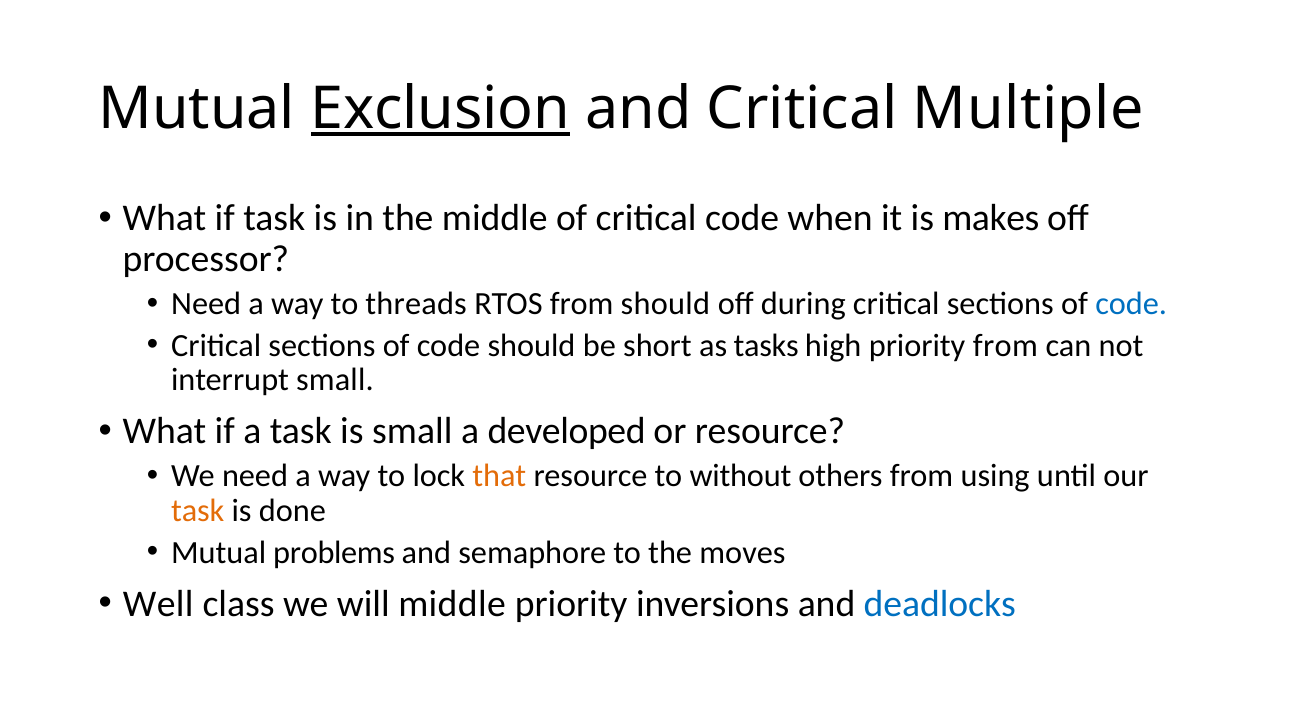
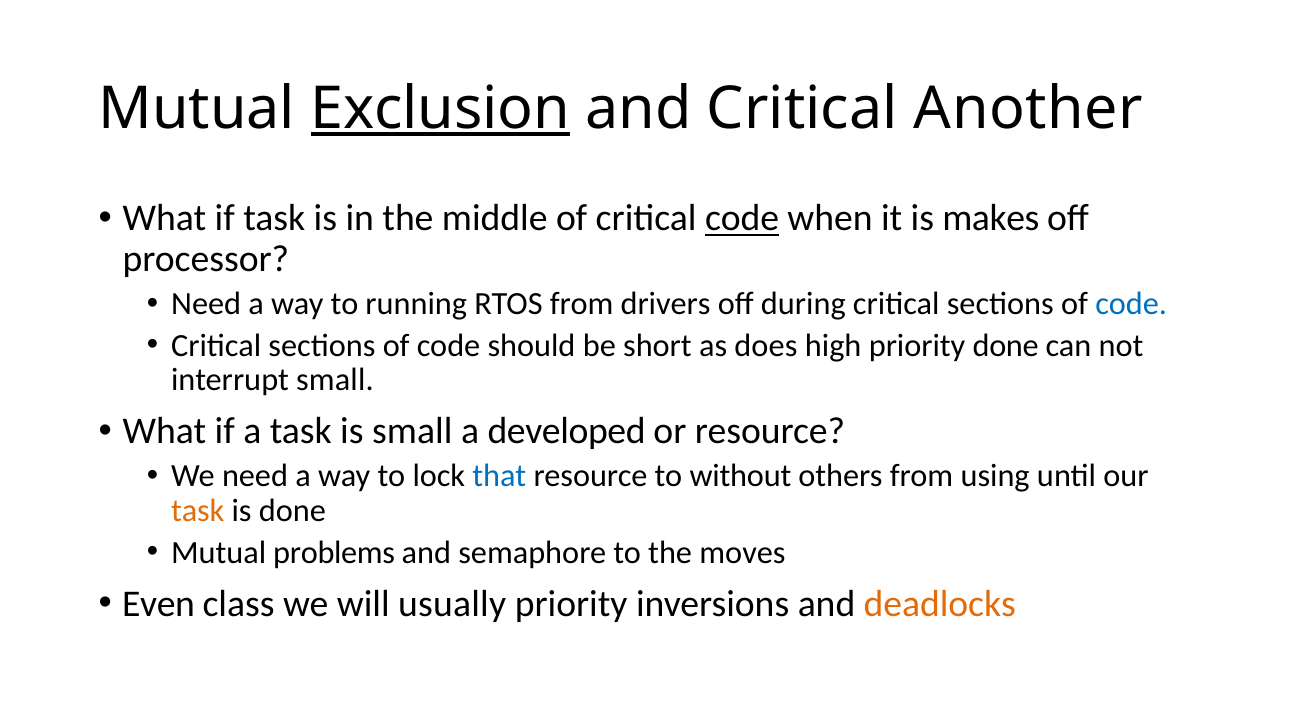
Multiple: Multiple -> Another (1028, 109)
code underline: none -> present (742, 218)
threads: threads -> running (416, 304)
from should: should -> drivers (666, 304)
tasks: tasks -> does (766, 345)
priority from: from -> done (1006, 345)
that colour: orange -> blue (499, 476)
Well: Well -> Even (159, 604)
will middle: middle -> usually (452, 604)
deadlocks colour: blue -> orange (940, 604)
